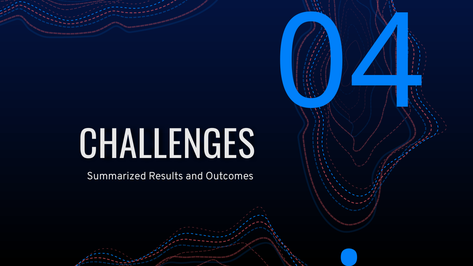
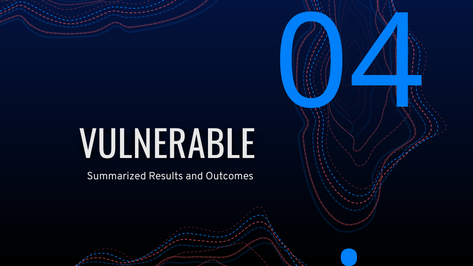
CHALLENGES: CHALLENGES -> VULNERABLE (167, 146)
